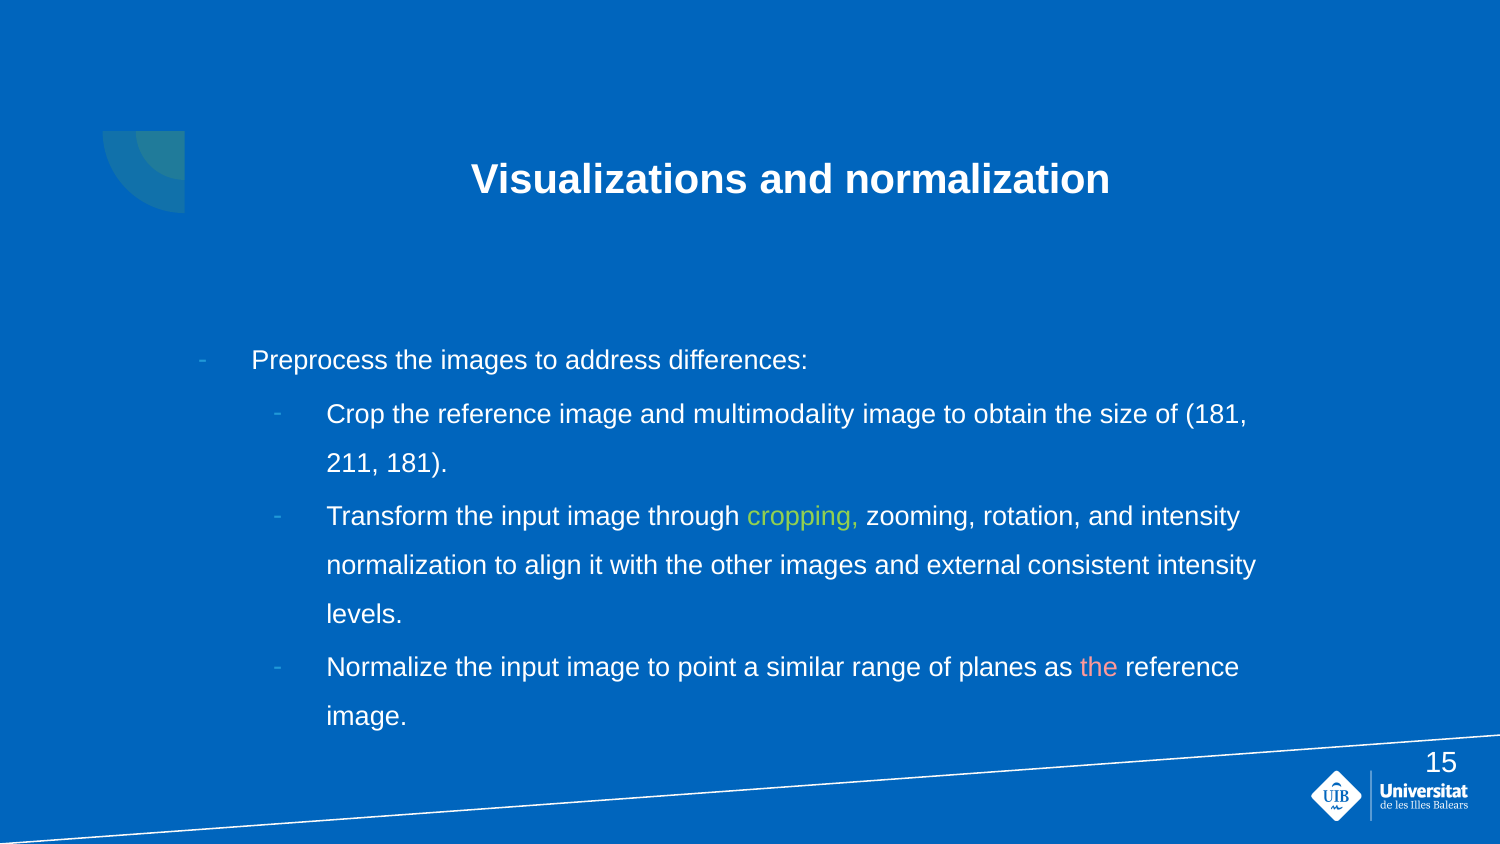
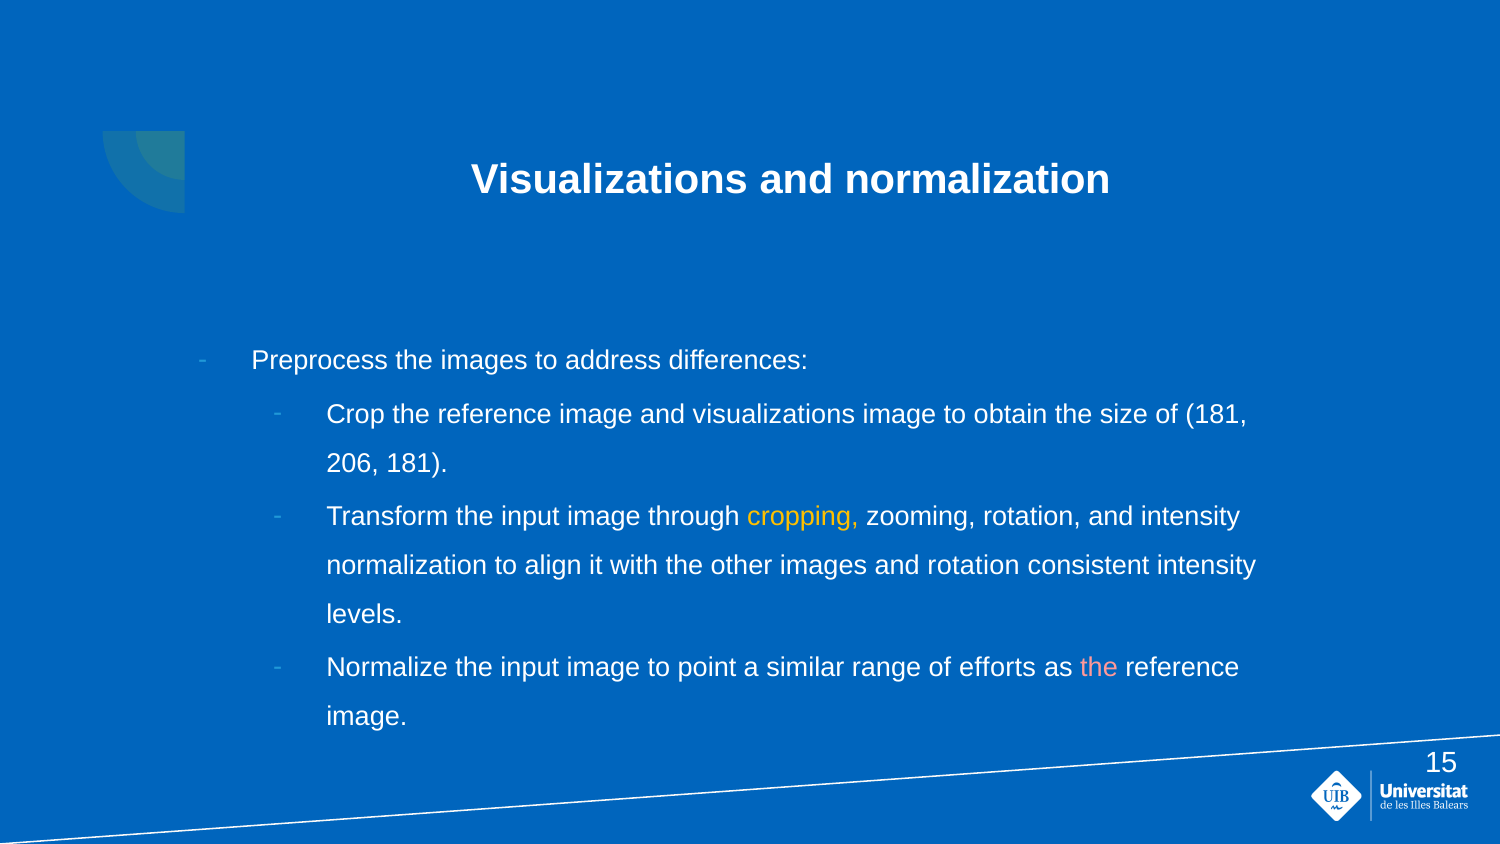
and multimodality: multimodality -> visualizations (774, 414)
211: 211 -> 206 (353, 463)
cropping colour: light green -> yellow (803, 517)
and external: external -> rotation (974, 565)
planes: planes -> efforts (998, 668)
